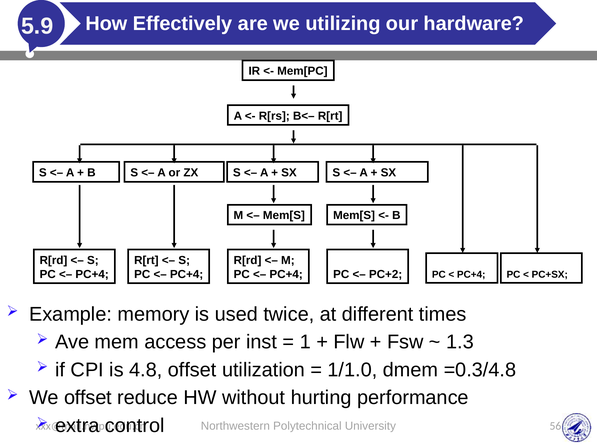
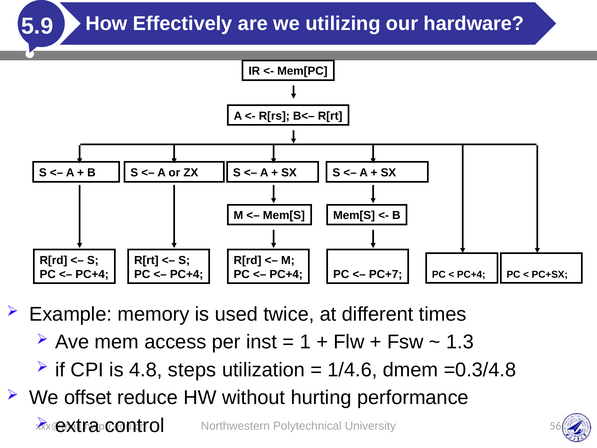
PC+2: PC+2 -> PC+7 (386, 274)
4.8 offset: offset -> steps (192, 370)
1/1.0: 1/1.0 -> 1/4.6 (352, 370)
